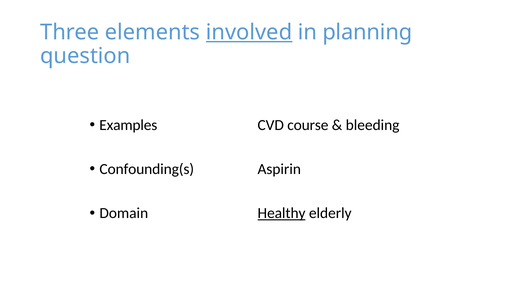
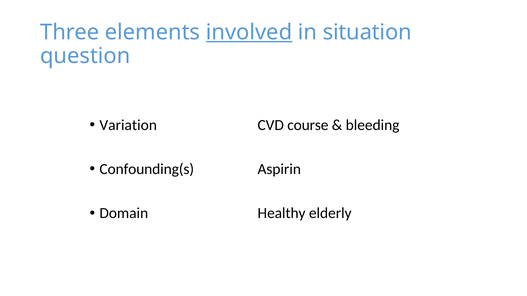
planning: planning -> situation (367, 32)
Examples: Examples -> Variation (128, 125)
Healthy underline: present -> none (282, 214)
